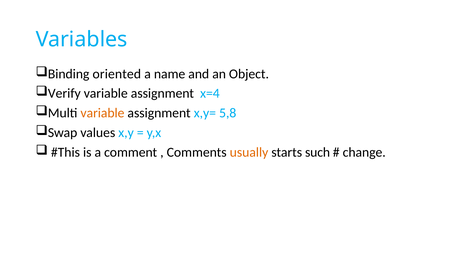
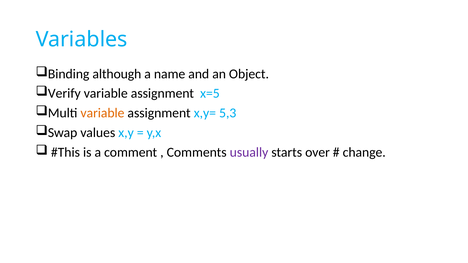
oriented: oriented -> although (117, 74)
x=4: x=4 -> x=5 (210, 94)
5,8: 5,8 -> 5,3 (228, 113)
usually colour: orange -> purple (249, 152)
such: such -> over (318, 152)
